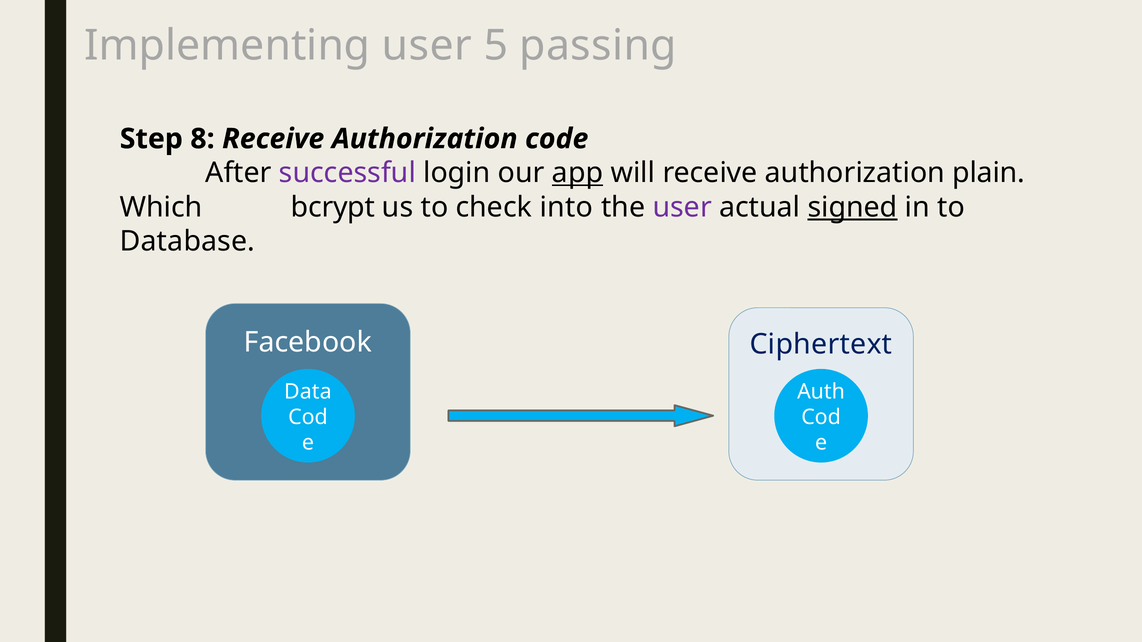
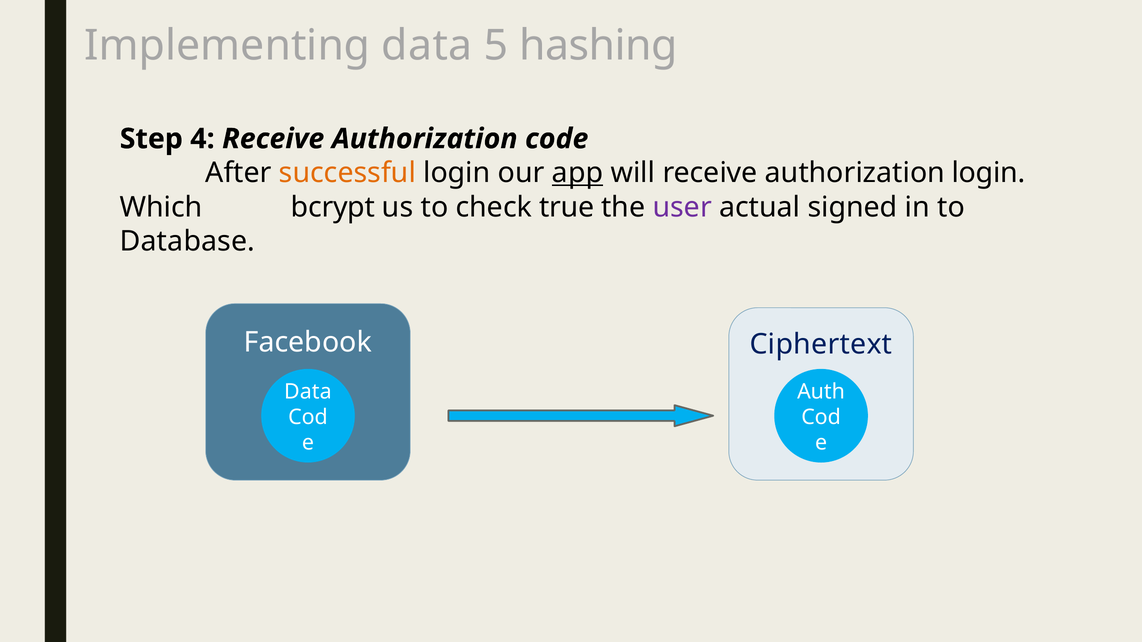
Implementing user: user -> data (427, 46)
passing: passing -> hashing (598, 46)
8: 8 -> 4 (202, 139)
successful colour: purple -> orange (347, 173)
authorization plain: plain -> login (989, 173)
into: into -> true (567, 207)
signed underline: present -> none (853, 207)
